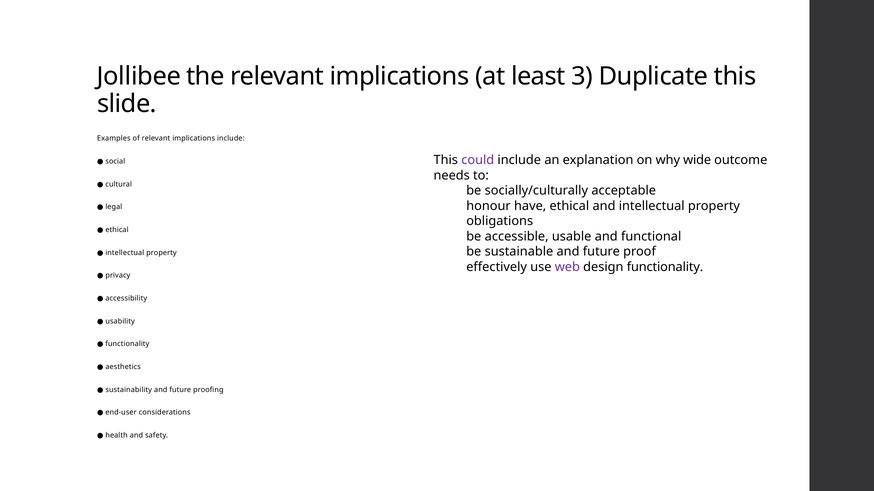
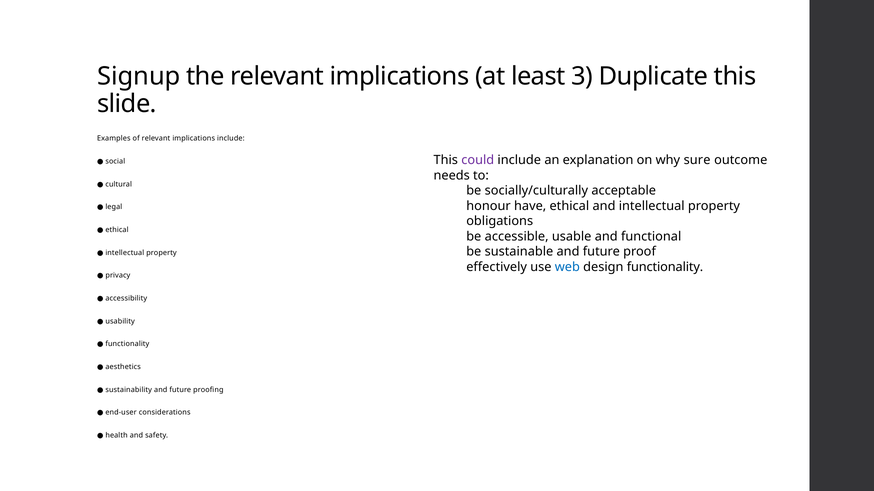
Jollibee: Jollibee -> Signup (139, 77)
wide: wide -> sure (697, 160)
web colour: purple -> blue (567, 267)
